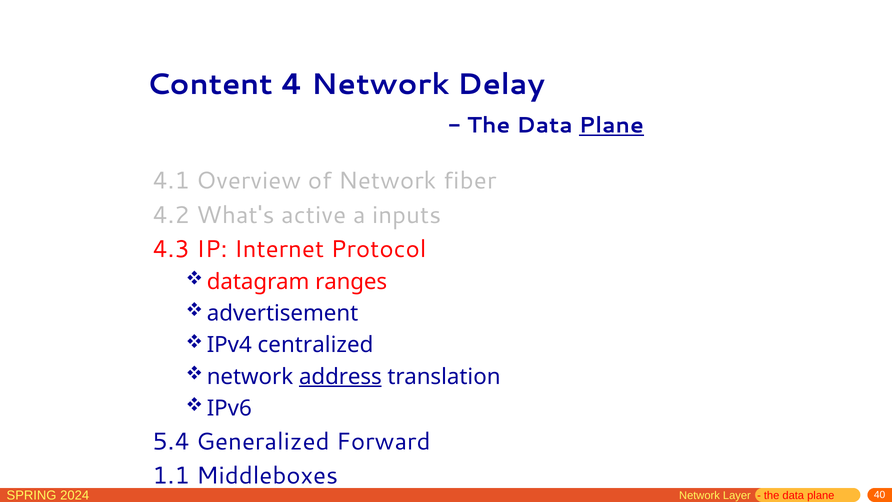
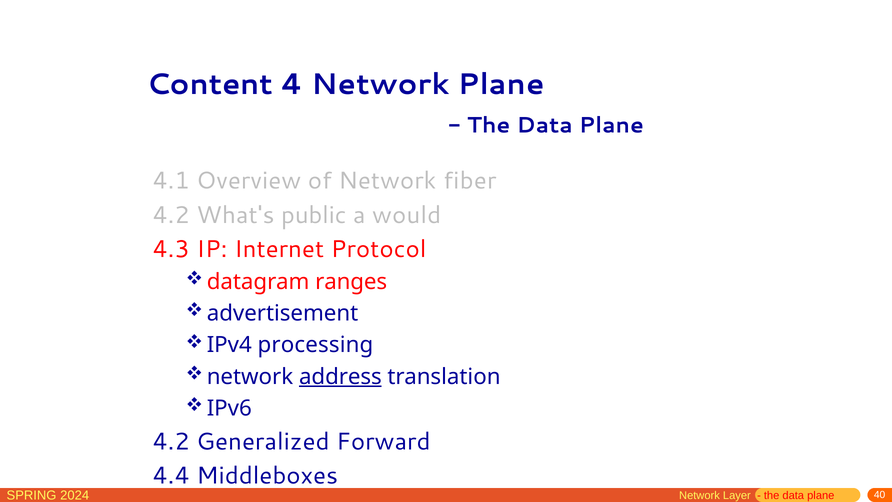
Network Delay: Delay -> Plane (501, 84)
Plane underline: present -> none (611, 125)
active: active -> public (314, 215)
inputs: inputs -> would (407, 215)
centralized: centralized -> processing (315, 345)
5.4: 5.4 -> 4.2 (171, 441)
1.1: 1.1 -> 4.4 (171, 475)
